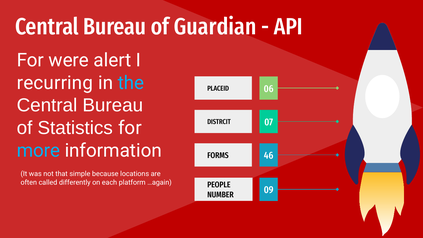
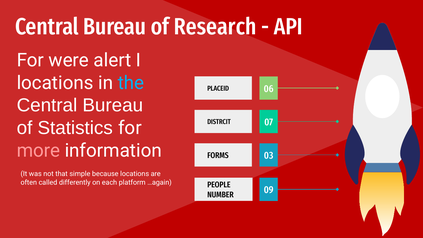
Guardian: Guardian -> Research (215, 27)
recurring: recurring -> locations (55, 83)
more colour: light blue -> pink (38, 150)
46: 46 -> 03 (269, 156)
